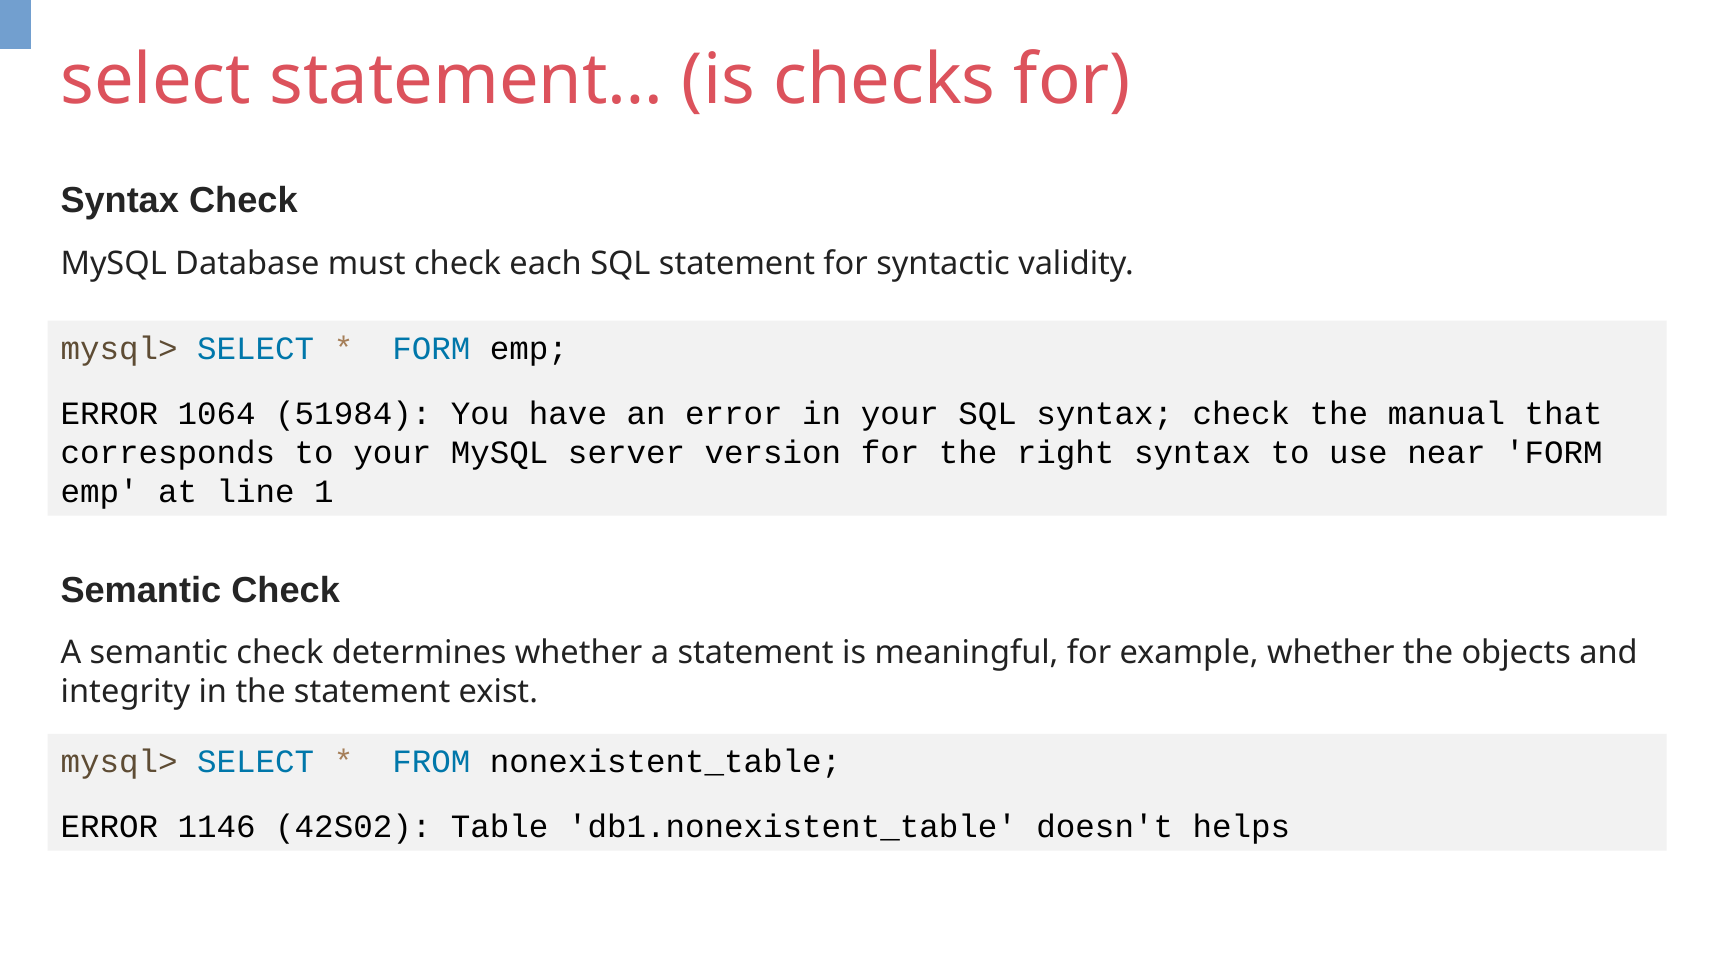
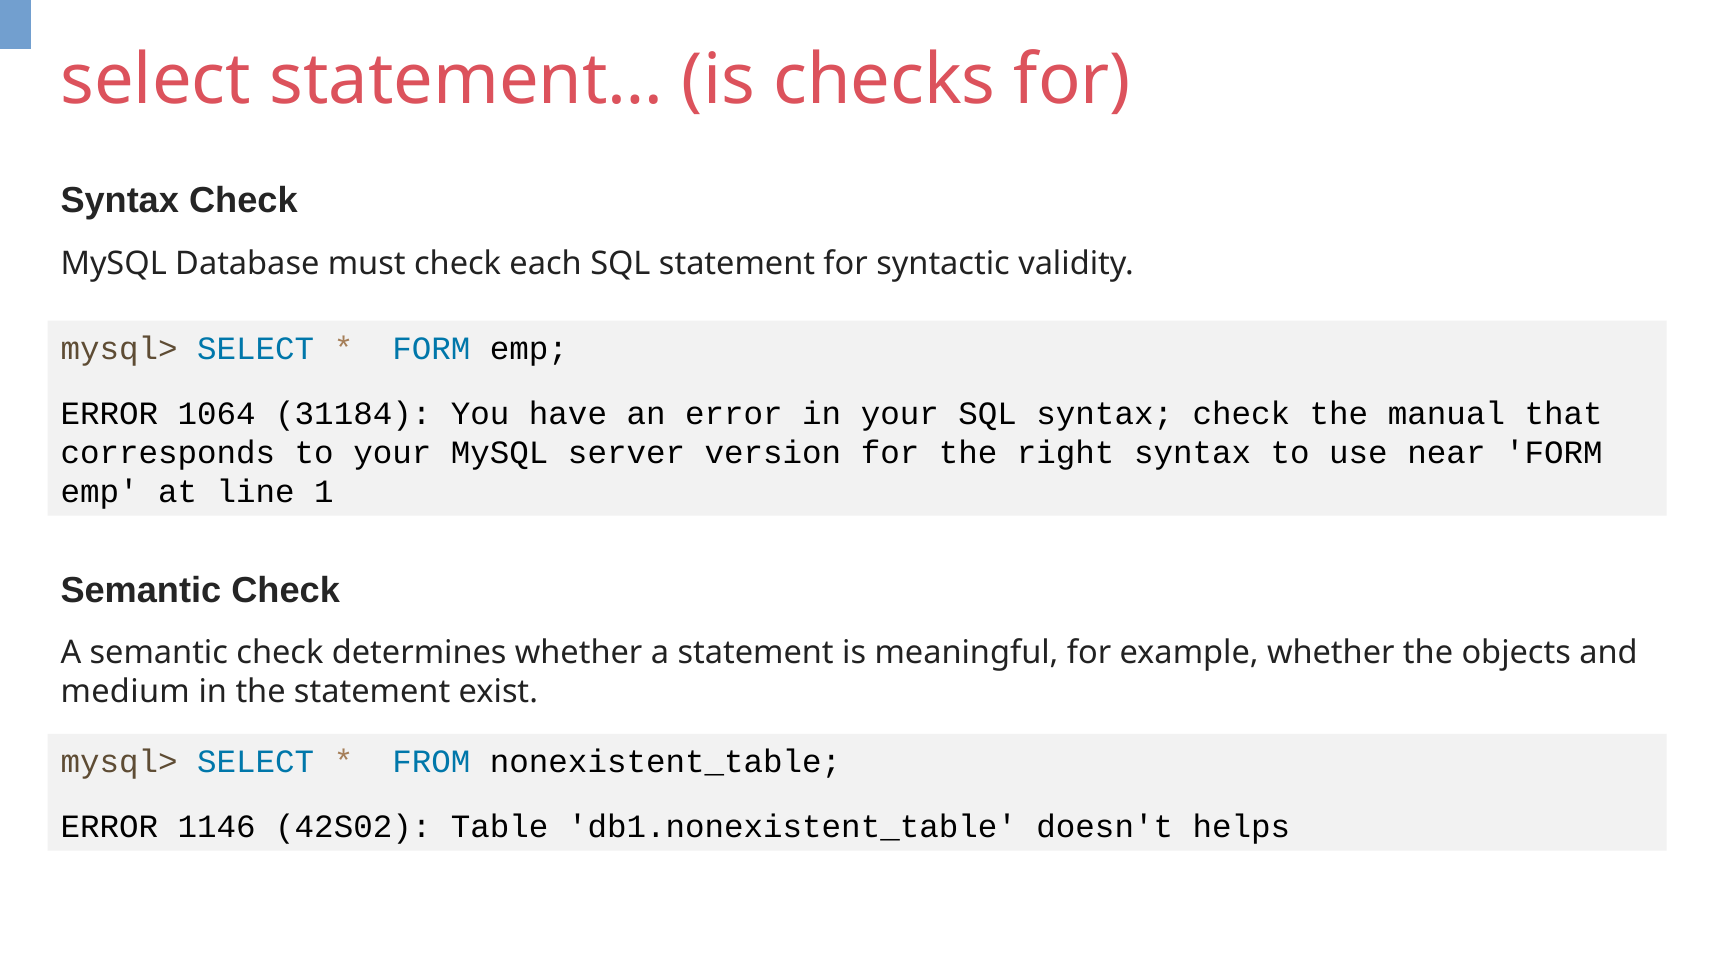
51984: 51984 -> 31184 (353, 414)
integrity: integrity -> medium (125, 692)
